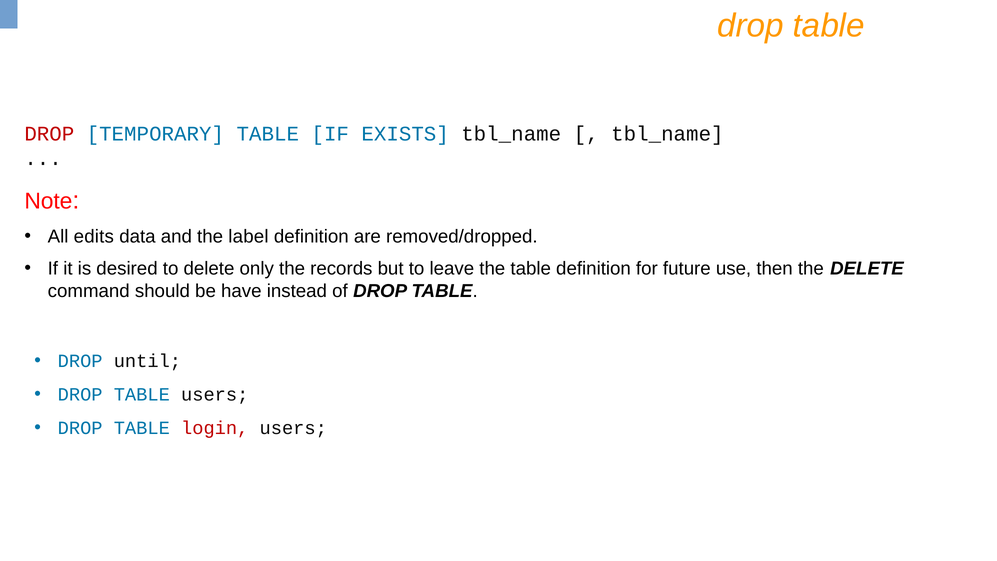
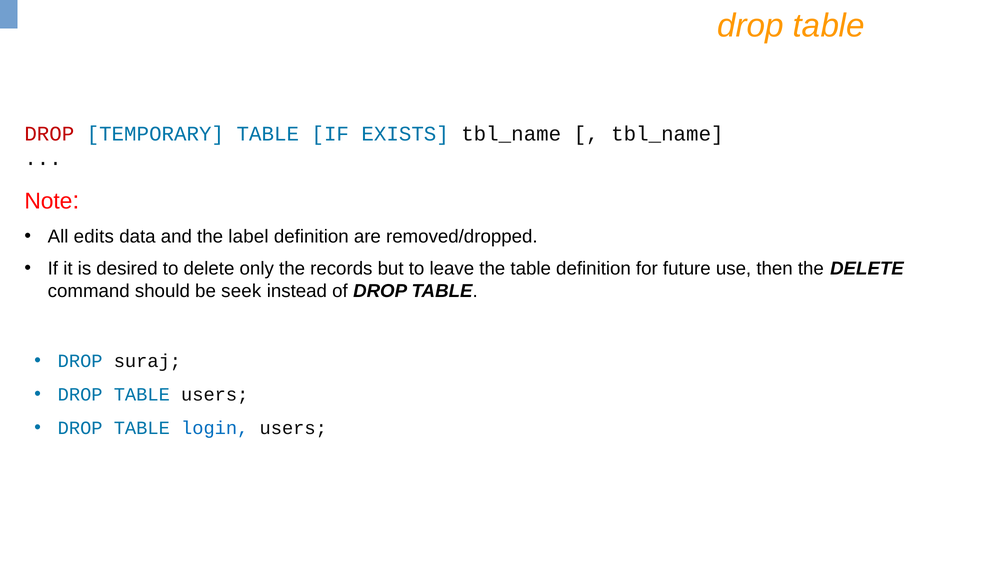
have: have -> seek (241, 291)
until: until -> suraj (147, 361)
login colour: red -> blue (215, 428)
